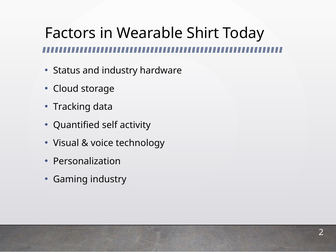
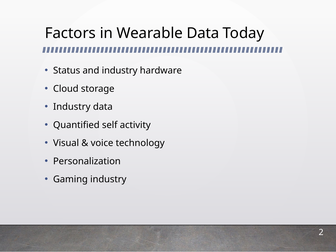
Wearable Shirt: Shirt -> Data (203, 33)
Tracking: Tracking -> Industry (72, 107)
